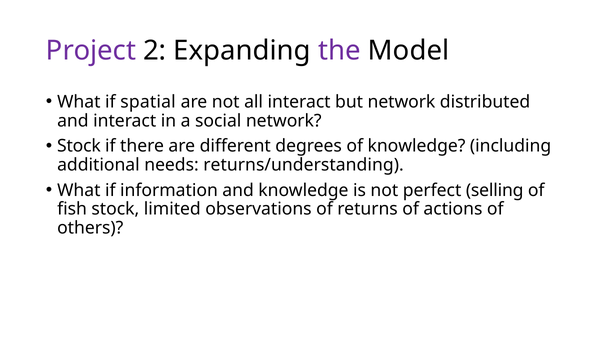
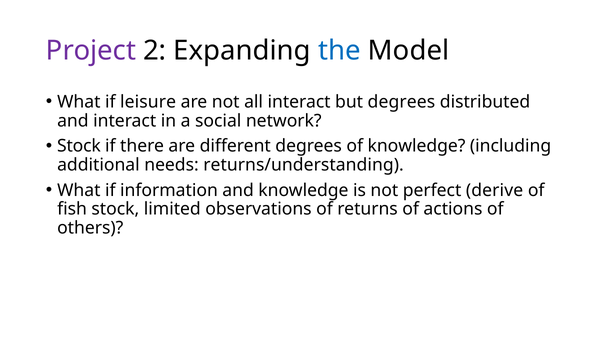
the colour: purple -> blue (339, 51)
spatial: spatial -> leisure (148, 102)
but network: network -> degrees (401, 102)
selling: selling -> derive (495, 190)
